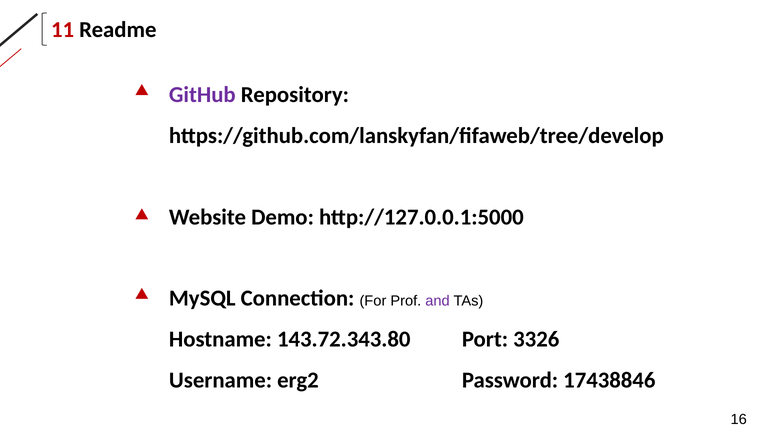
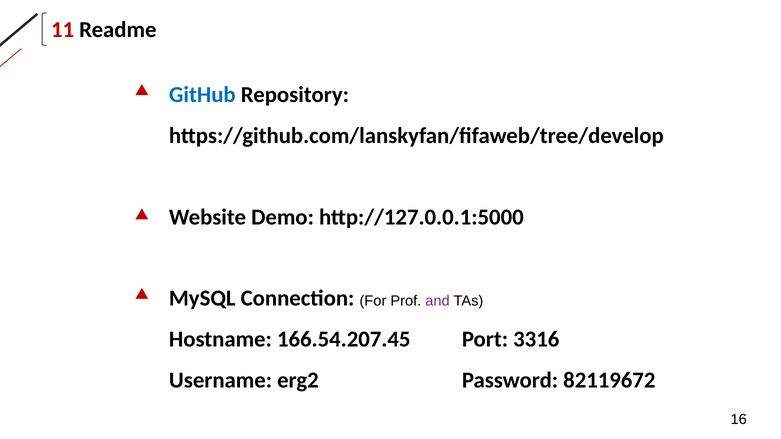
GitHub colour: purple -> blue (202, 95)
143.72.343.80: 143.72.343.80 -> 166.54.207.45 (344, 340)
3326: 3326 -> 3316 (536, 340)
17438846: 17438846 -> 82119672 (609, 381)
